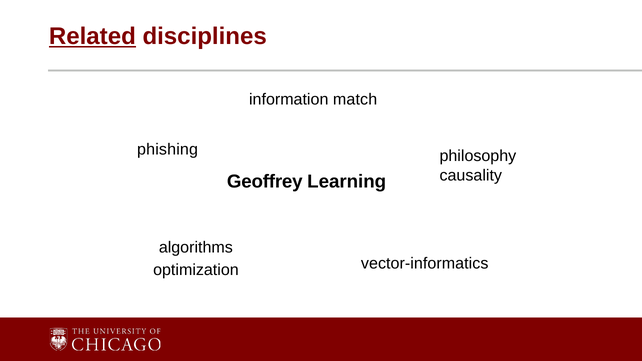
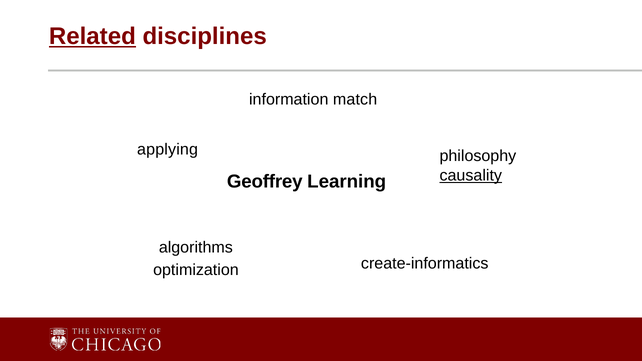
phishing: phishing -> applying (168, 149)
causality underline: none -> present (471, 175)
vector-informatics: vector-informatics -> create-informatics (425, 263)
